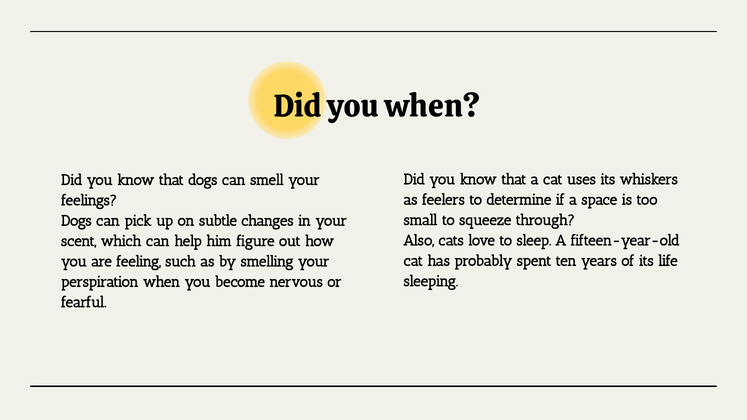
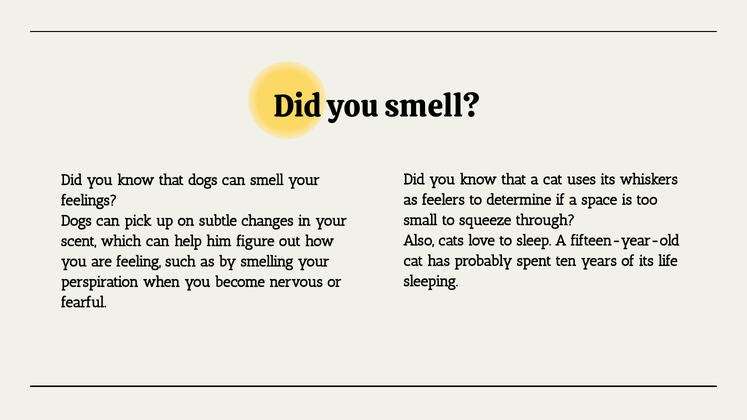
you when: when -> smell (432, 107)
